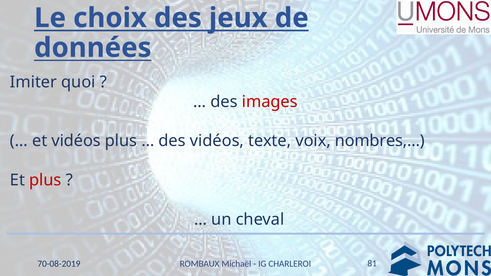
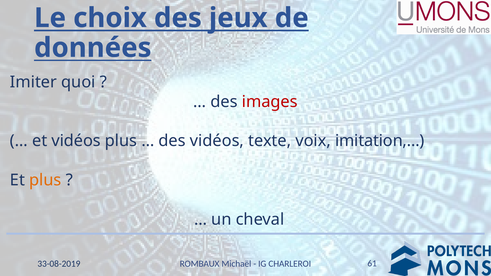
nombres,…: nombres,… -> imitation,… (380, 141)
plus colour: red -> orange (45, 180)
81: 81 -> 61 (372, 264)
70-08-2019: 70-08-2019 -> 33-08-2019 (59, 264)
